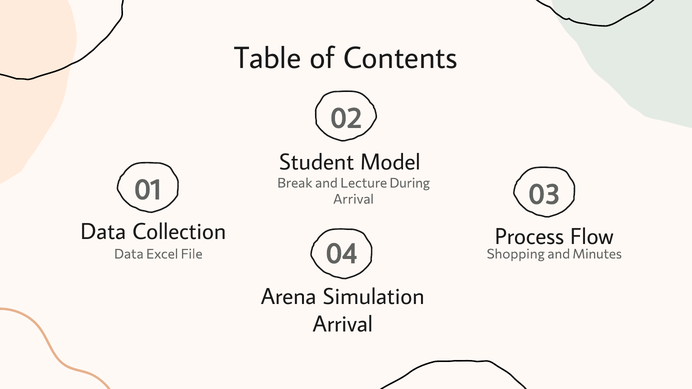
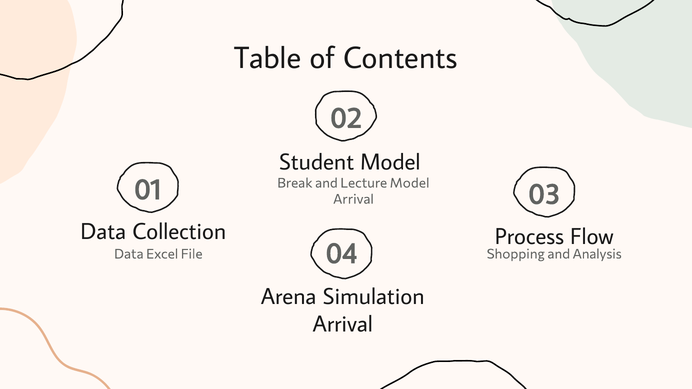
Lecture During: During -> Model (410, 183)
Minutes: Minutes -> Analysis (597, 254)
